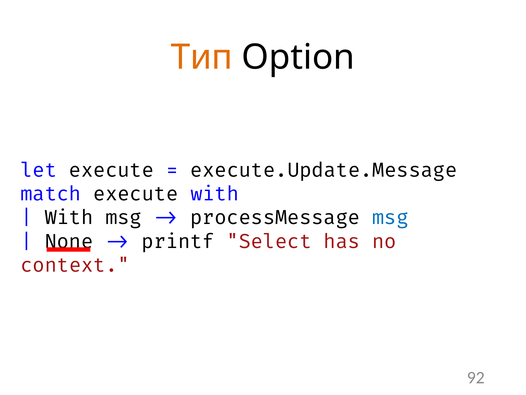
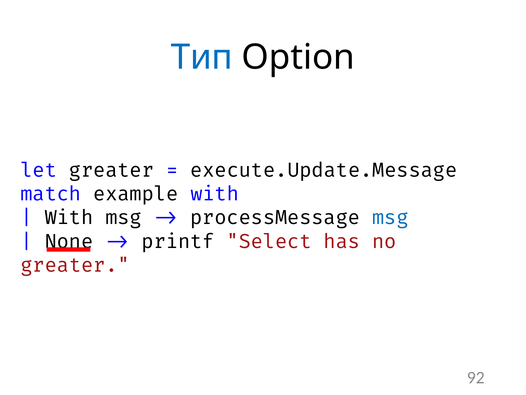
Тип colour: orange -> blue (202, 57)
let execute: execute -> greater (111, 170)
match execute: execute -> example (136, 194)
context: context -> greater (75, 265)
